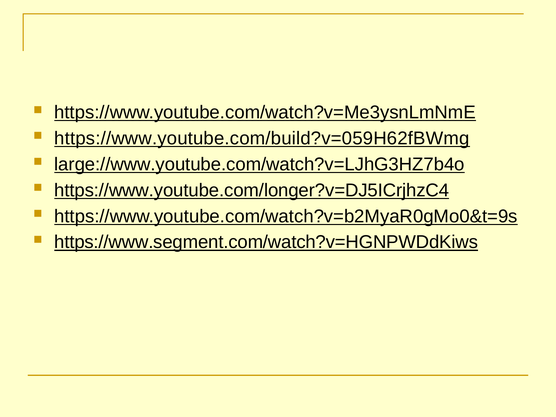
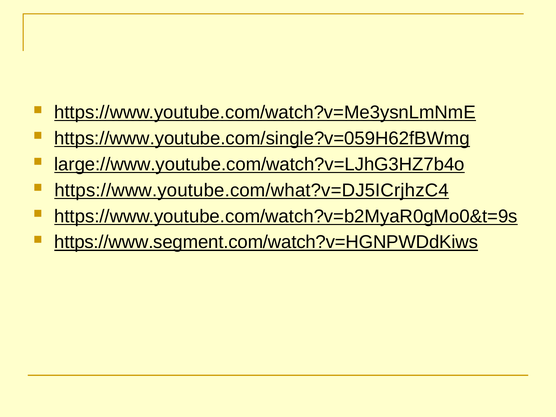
https://www.youtube.com/build?v=059H62fBWmg: https://www.youtube.com/build?v=059H62fBWmg -> https://www.youtube.com/single?v=059H62fBWmg (262, 138)
https://www.youtube.com/longer?v=DJ5ICrjhzC4: https://www.youtube.com/longer?v=DJ5ICrjhzC4 -> https://www.youtube.com/what?v=DJ5ICrjhzC4 (252, 190)
